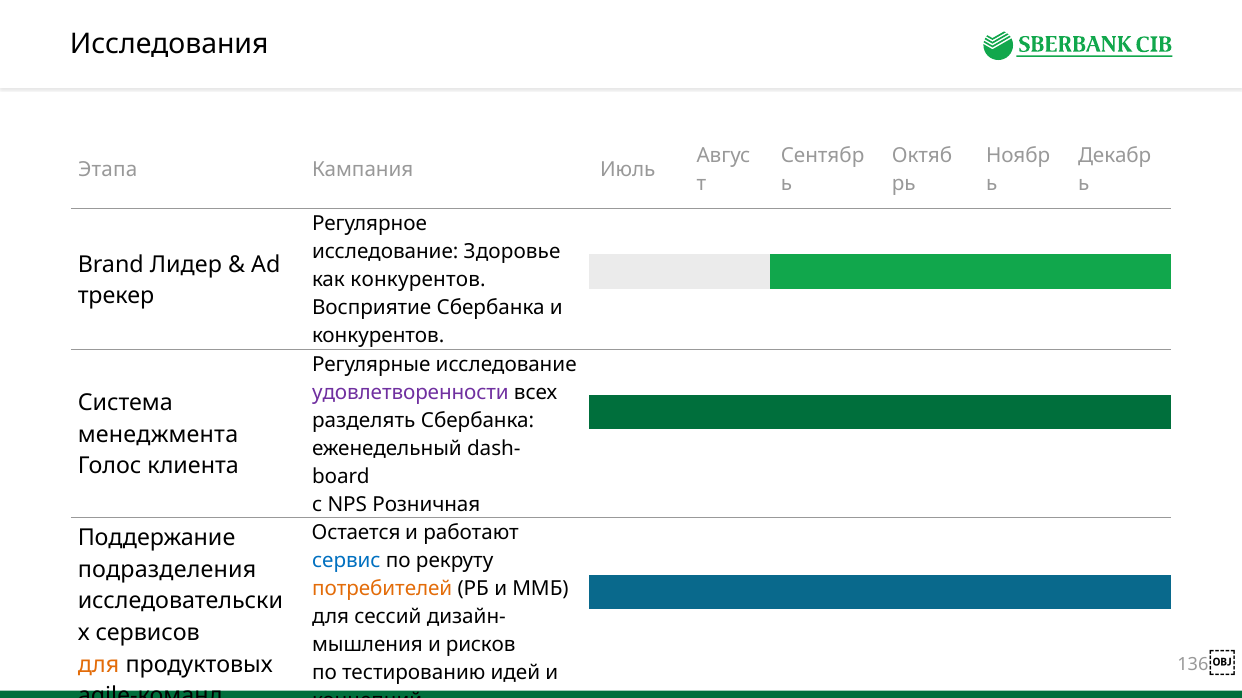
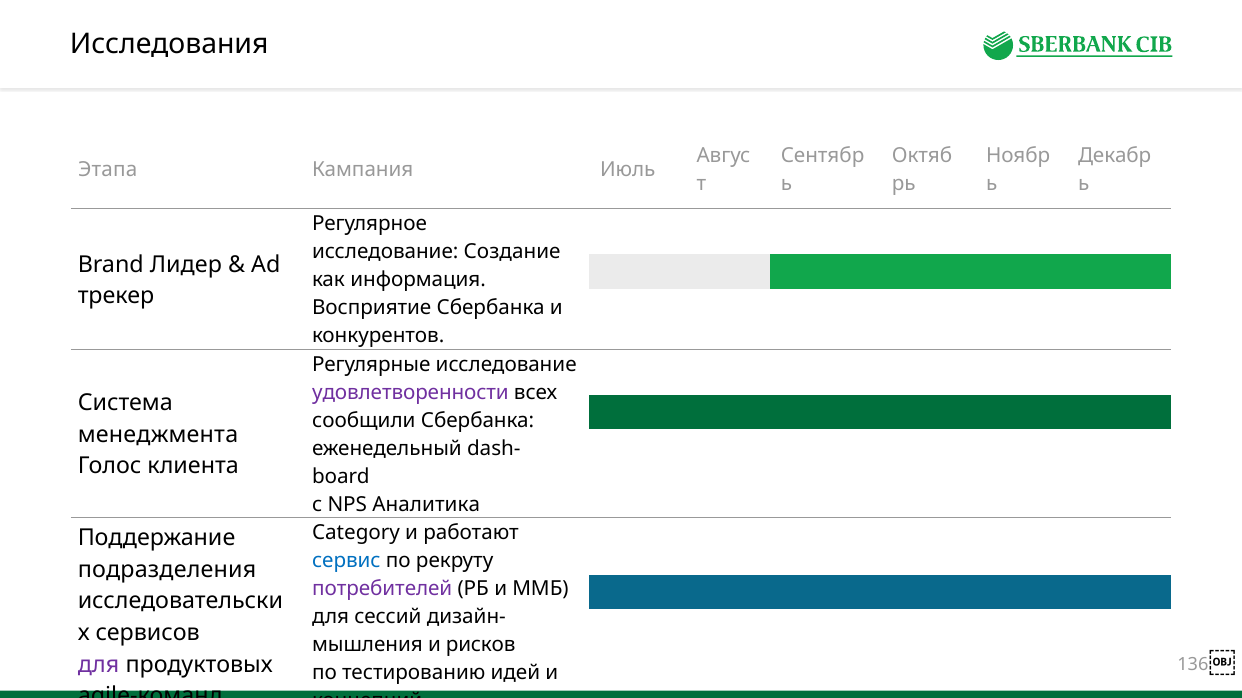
Здоровье: Здоровье -> Создание (512, 252)
как конкурентов: конкурентов -> информация (418, 280)
разделять: разделять -> сообщили (364, 421)
Розничная: Розничная -> Аналитика (426, 505)
Остается: Остается -> Category (356, 533)
потребителей colour: orange -> purple (382, 589)
для colour: orange -> purple (99, 665)
